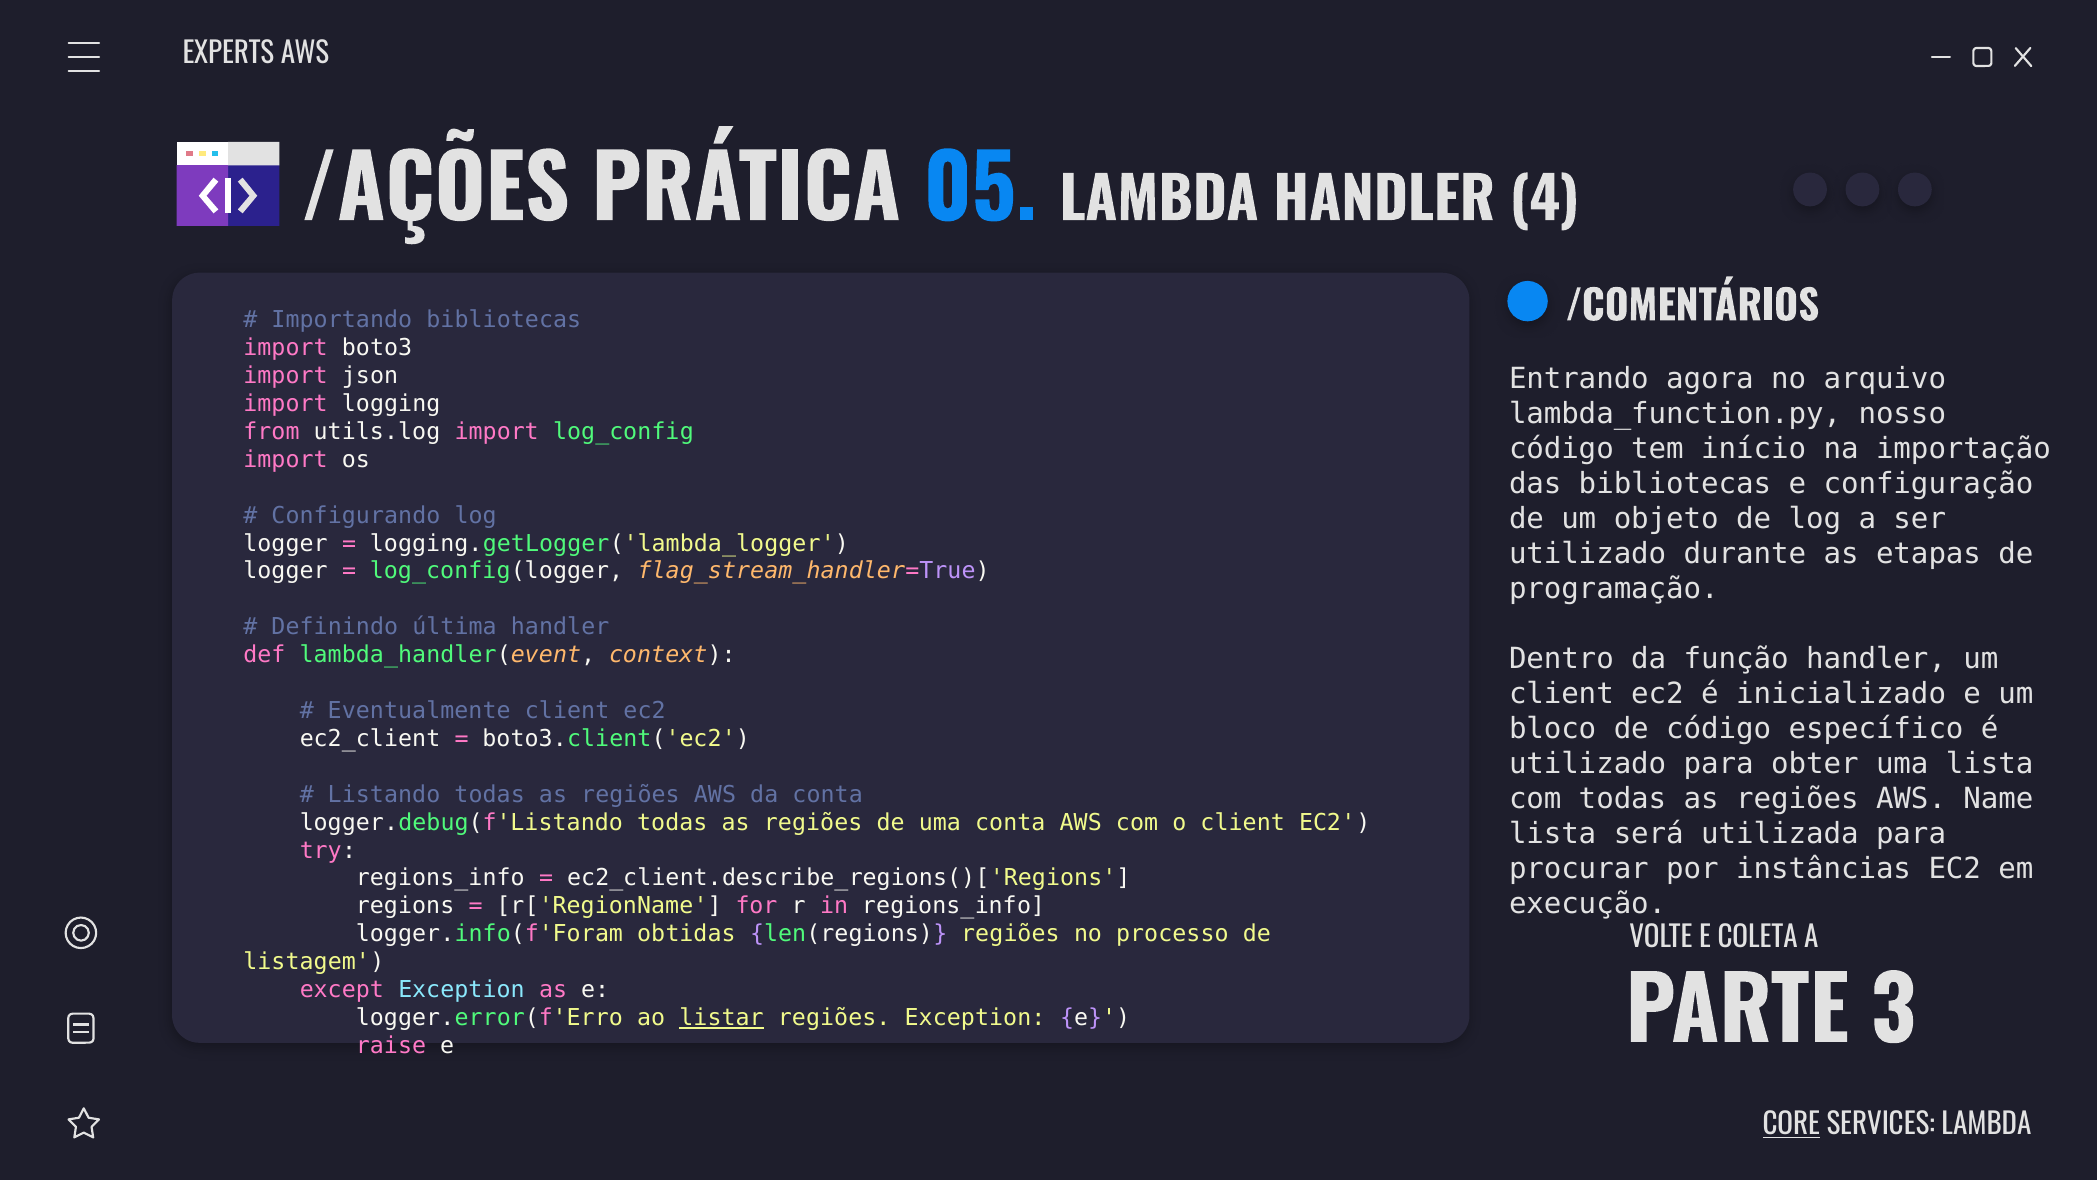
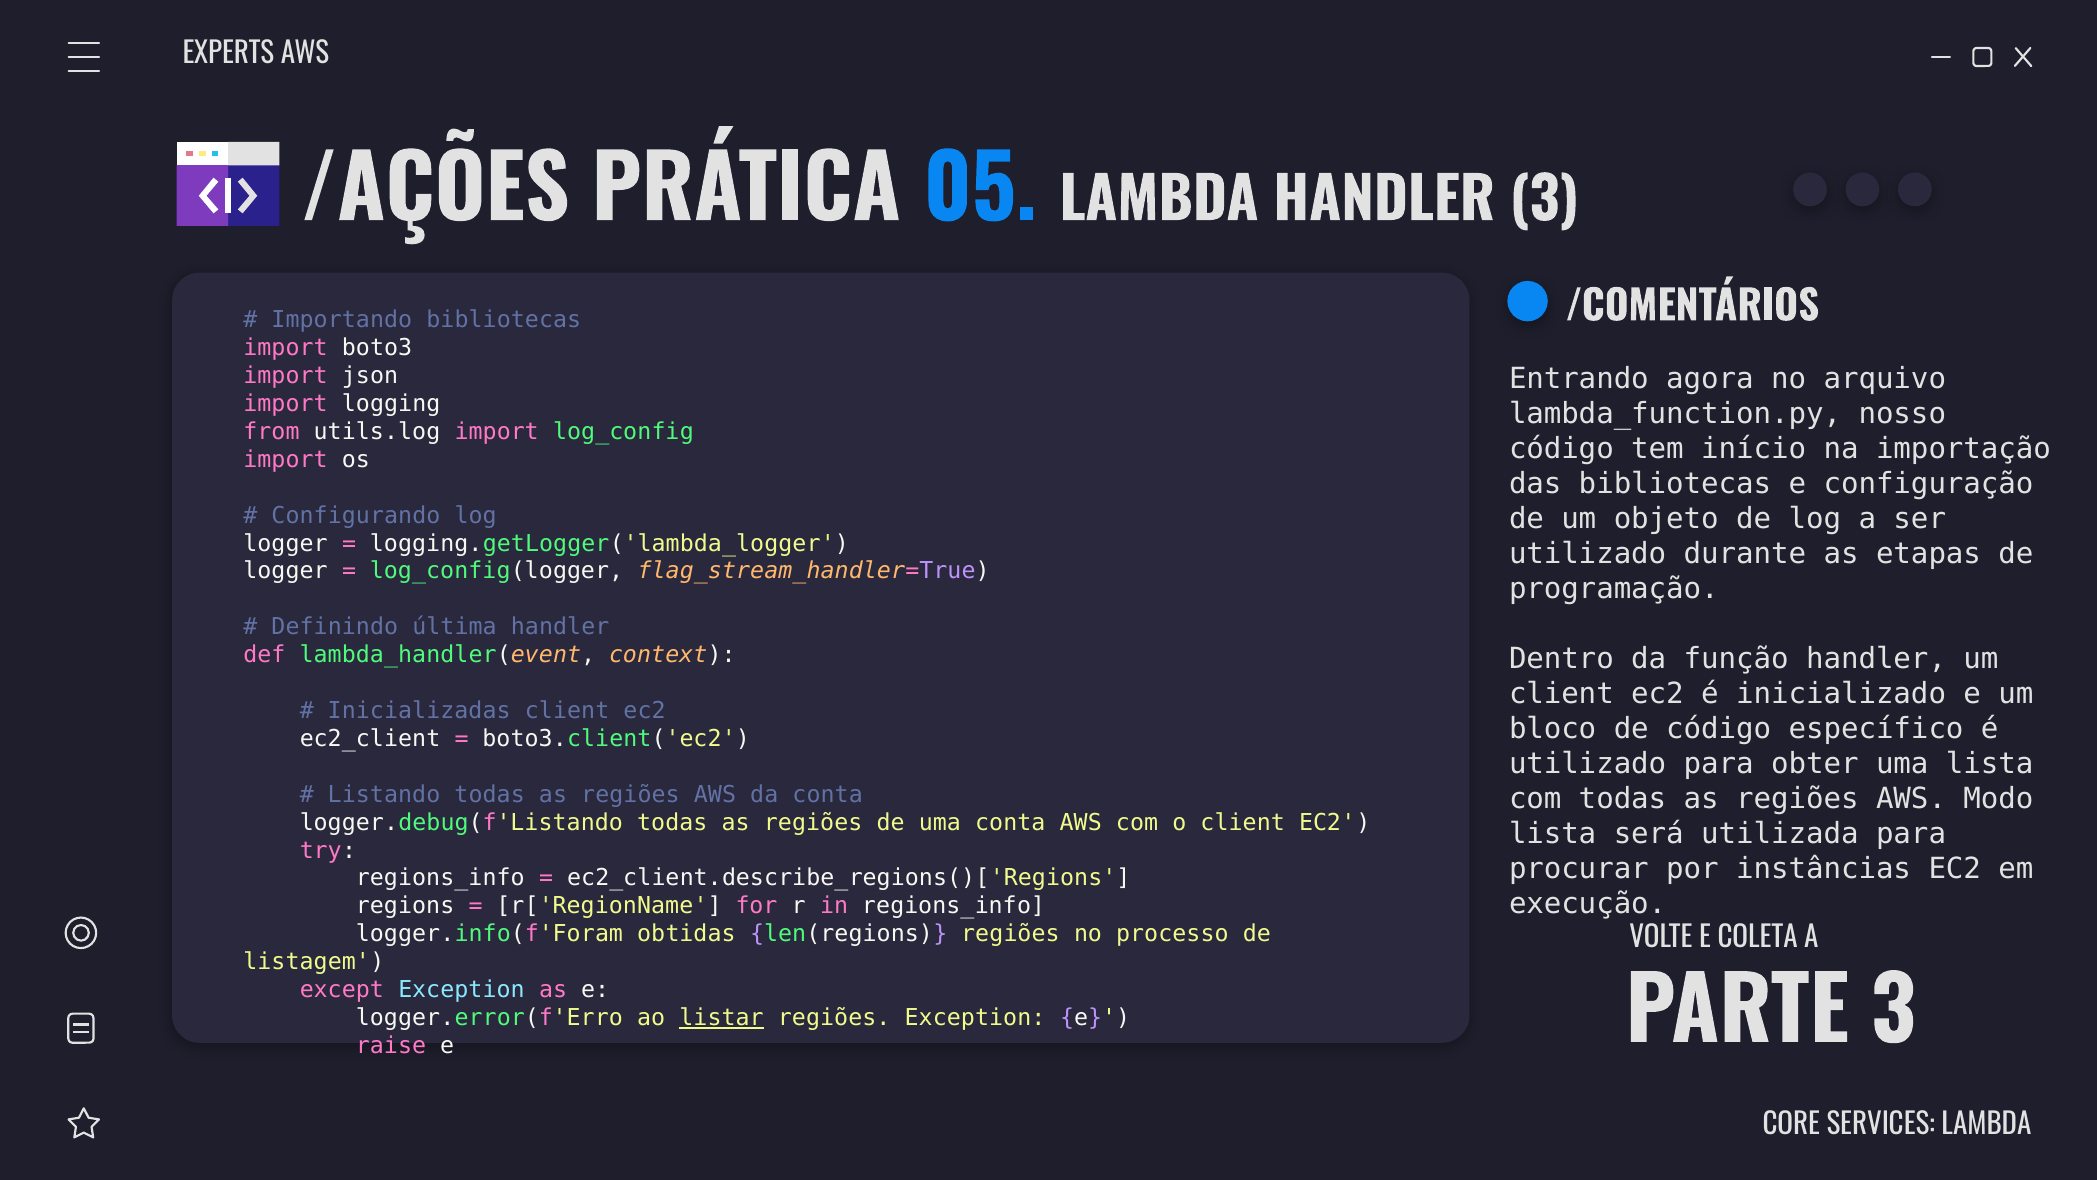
HANDLER 4: 4 -> 3 (1544, 201)
Eventualmente: Eventualmente -> Inicializadas (419, 711)
Name: Name -> Modo (1998, 799)
CORE underline: present -> none (1791, 1124)
